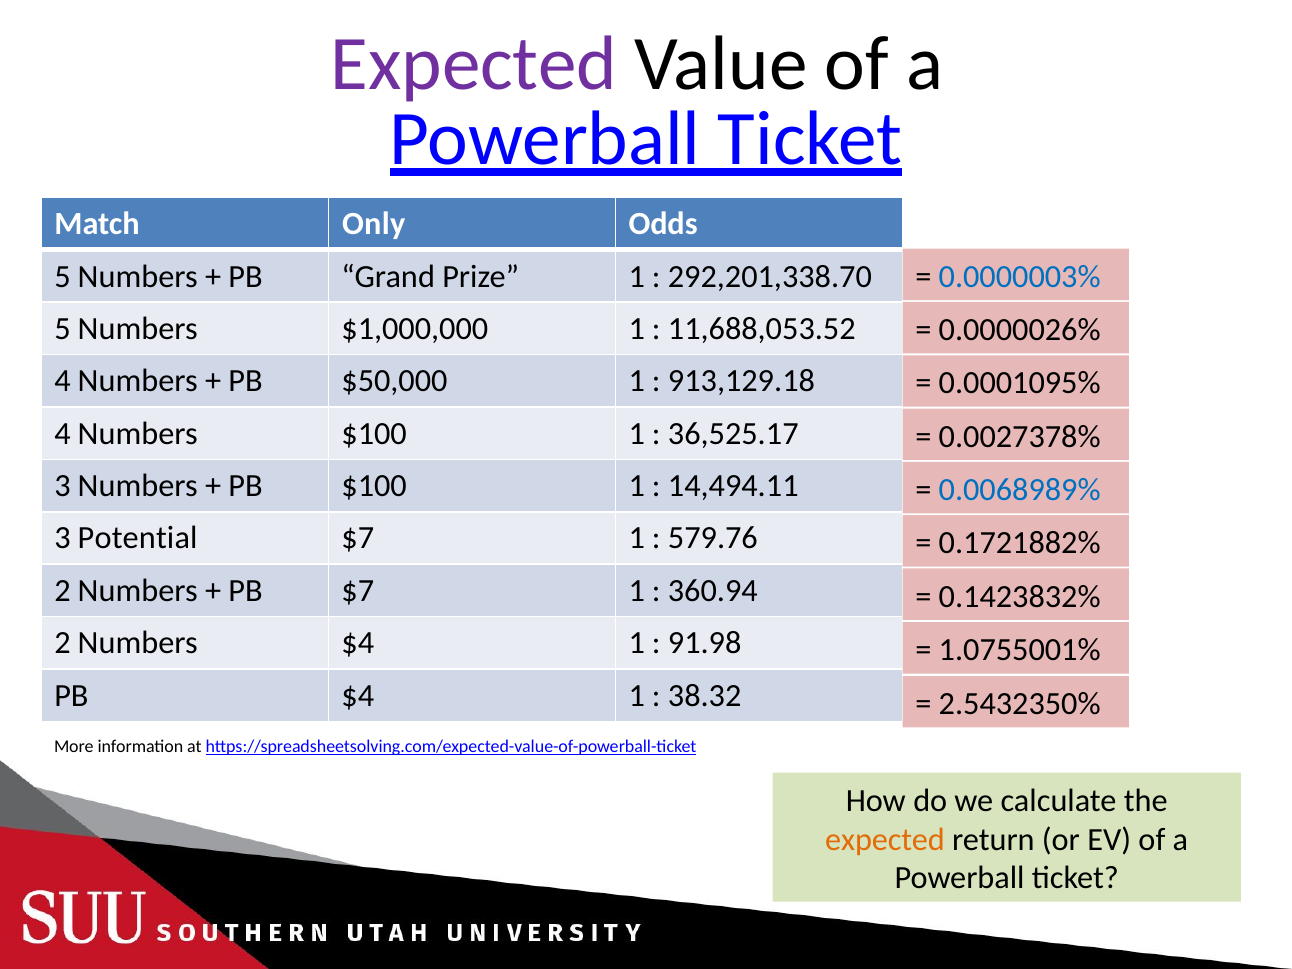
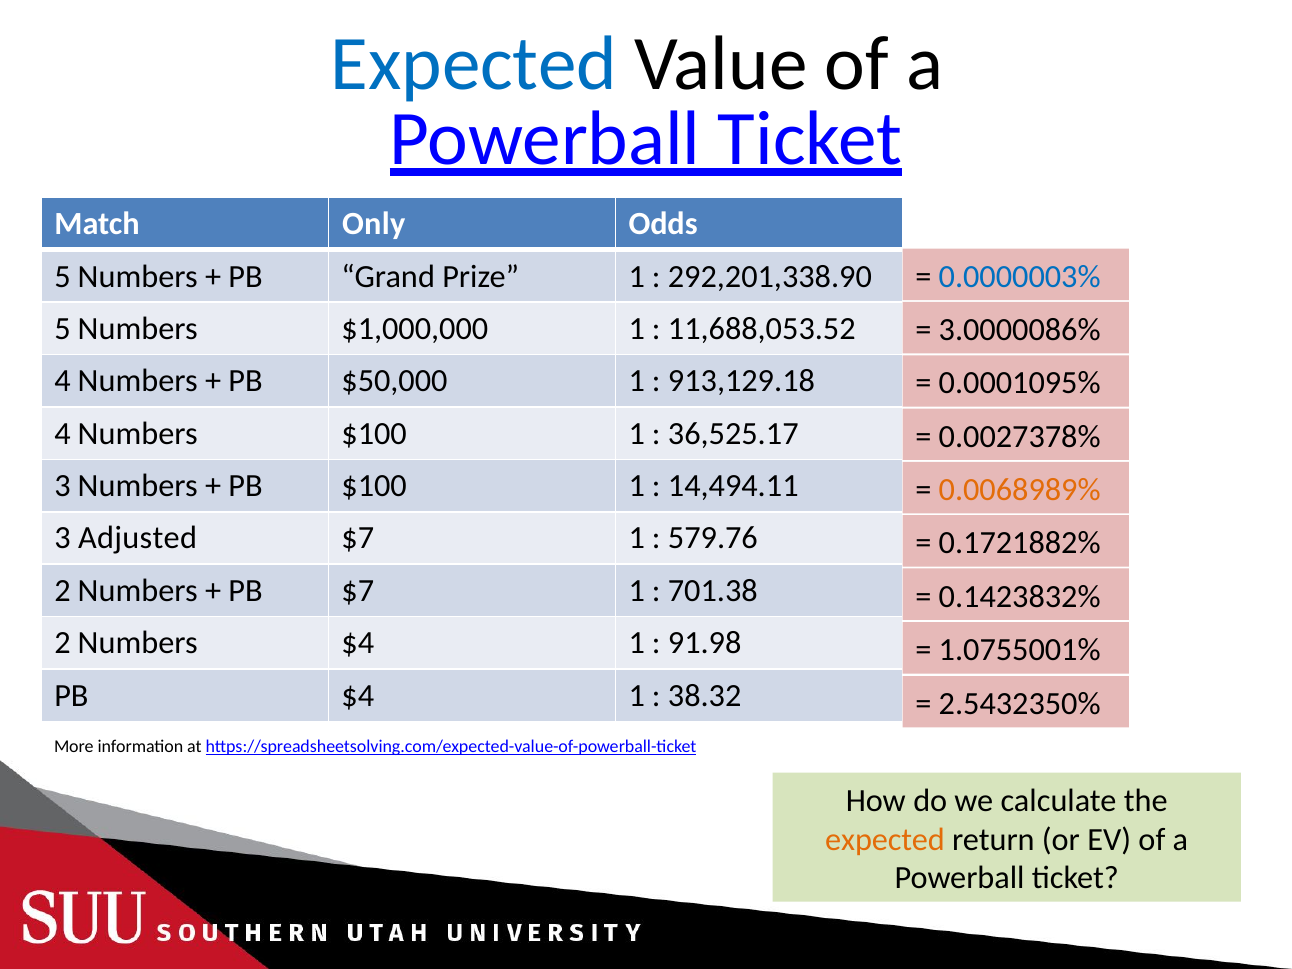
Expected colour: purple -> blue (474, 64)
292,201,338.70: 292,201,338.70 -> 292,201,338.90 (770, 276)
0.0000026%: 0.0000026% -> 3.0000086% (1020, 330)
0.0068989% colour: blue -> orange (1020, 490)
Potential: Potential -> Adjusted (138, 538)
360.94: 360.94 -> 701.38 (713, 591)
